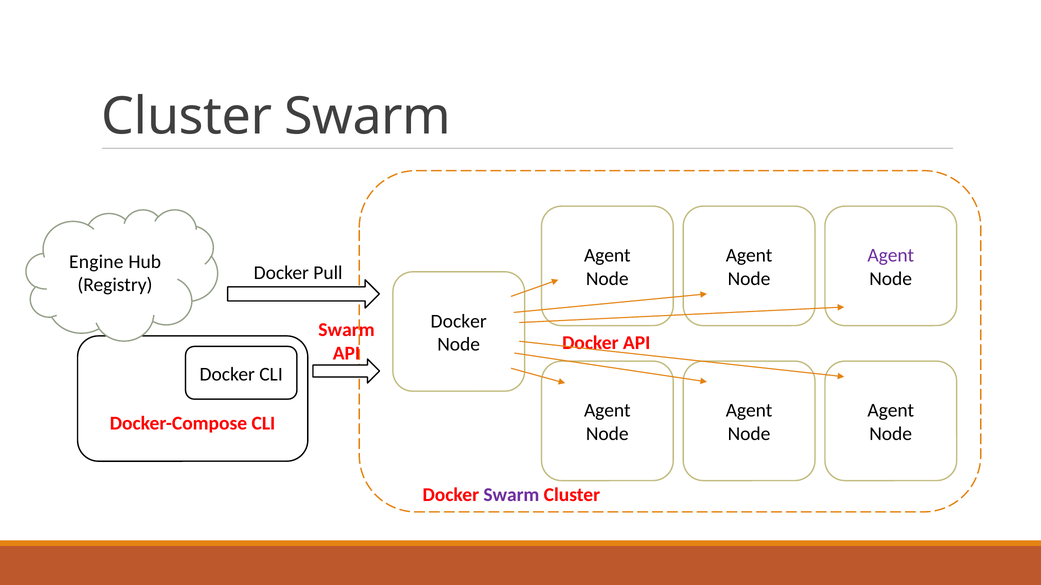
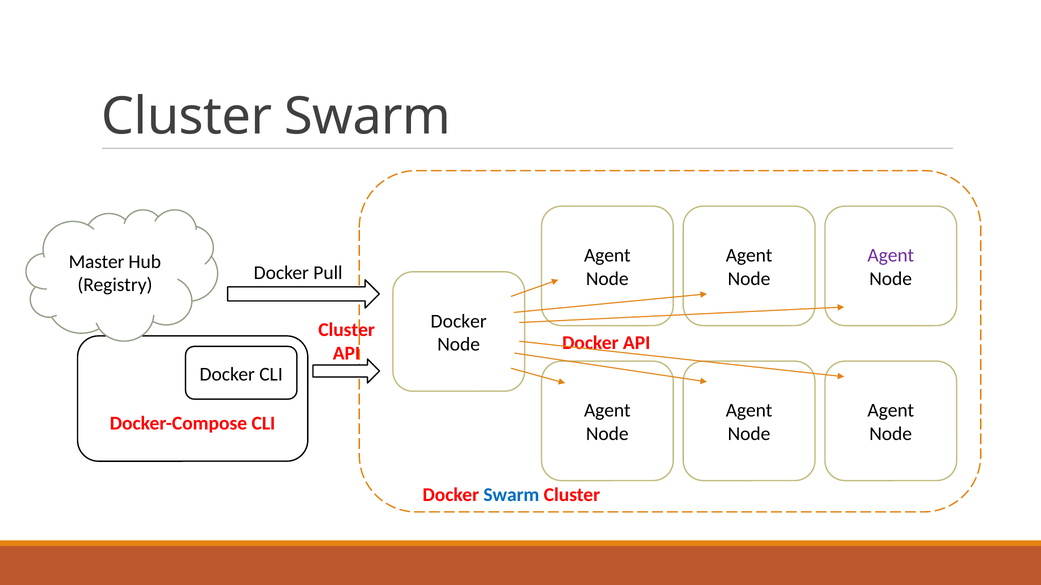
Engine: Engine -> Master (96, 262)
Swarm: Swarm -> Cluster (347, 330)
Swarm colour: purple -> blue (511, 495)
